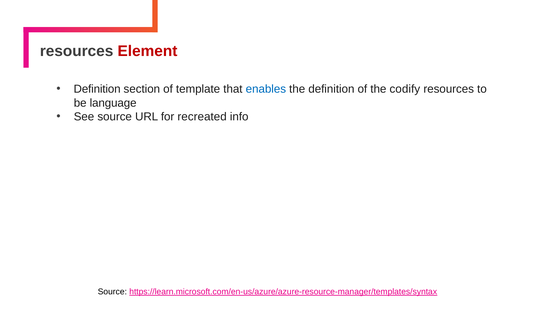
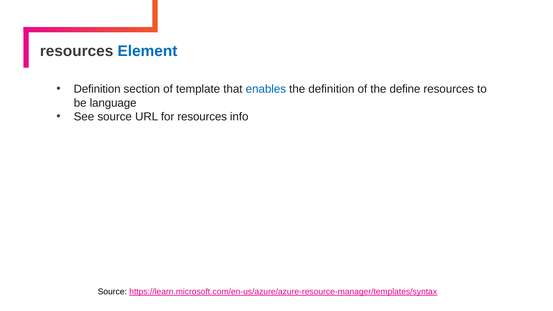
Element colour: red -> blue (147, 51)
codify: codify -> define (405, 89)
for recreated: recreated -> resources (202, 117)
